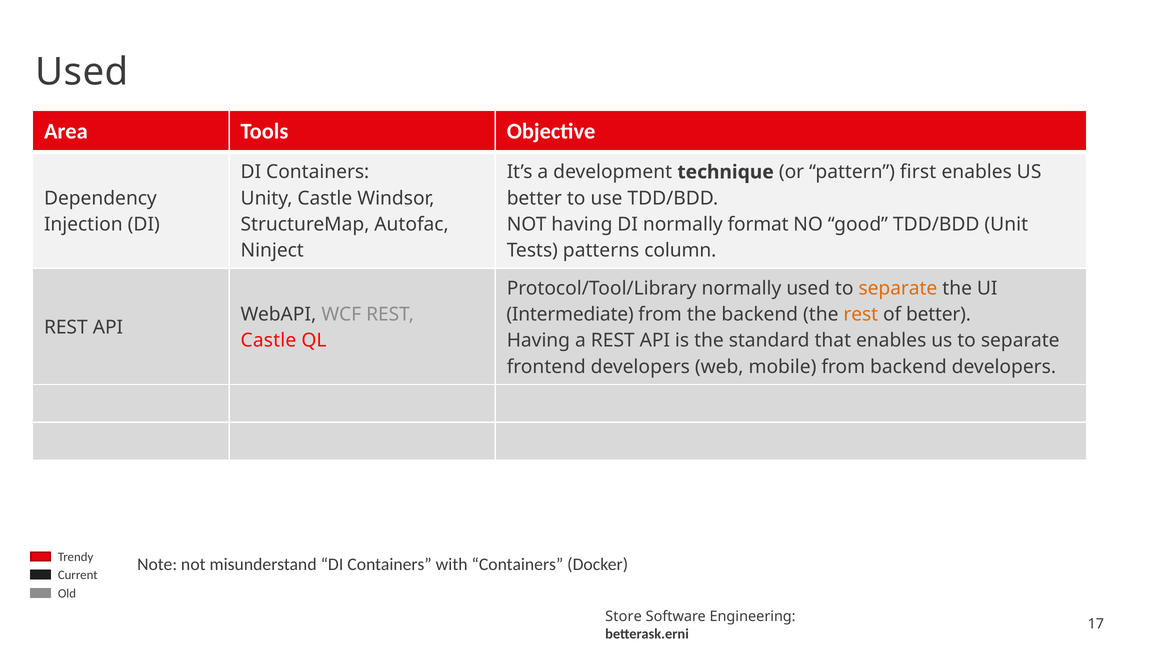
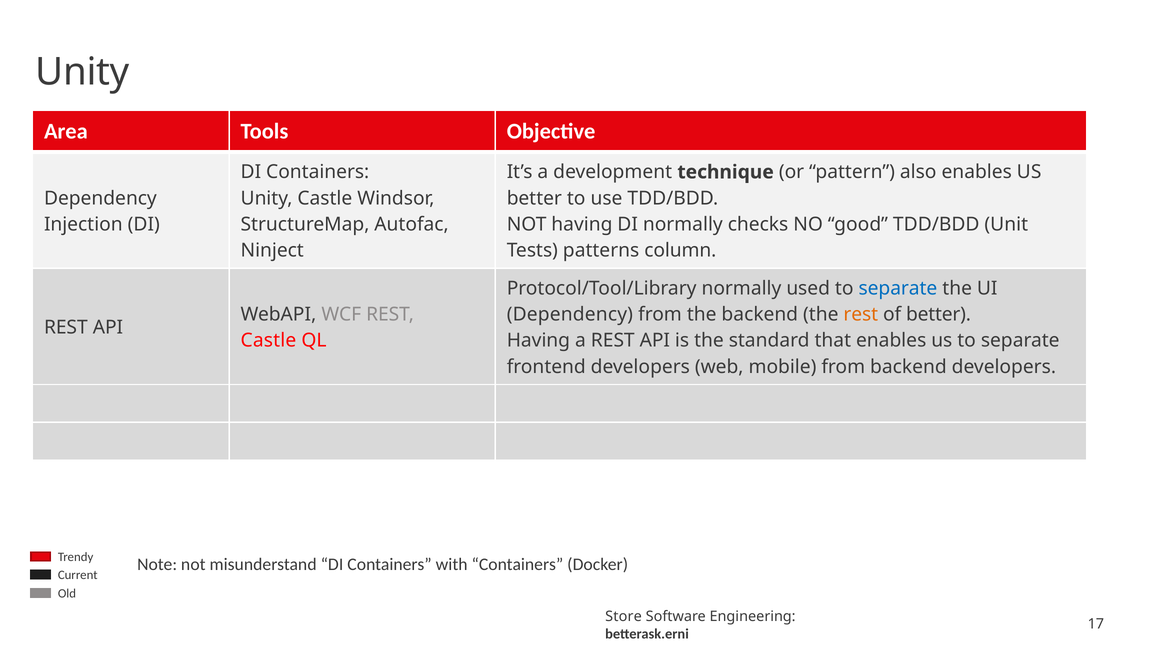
Used: Used -> Unity (82, 72)
first: first -> also (918, 172)
format: format -> checks (758, 224)
separate colour: orange -> blue (898, 288)
Intermediate: Intermediate -> Dependency (570, 315)
